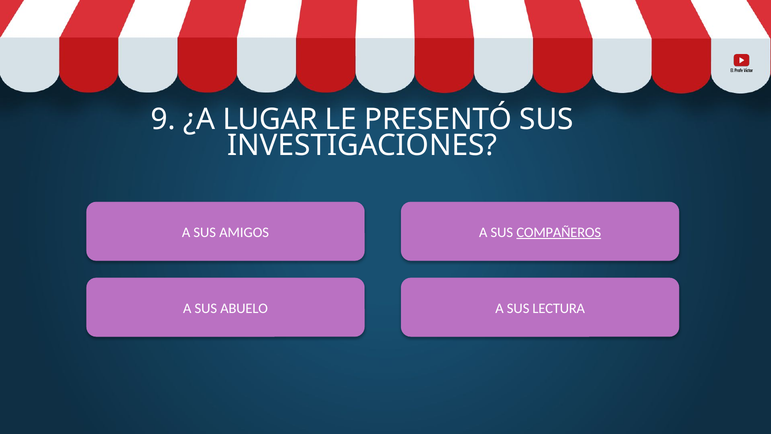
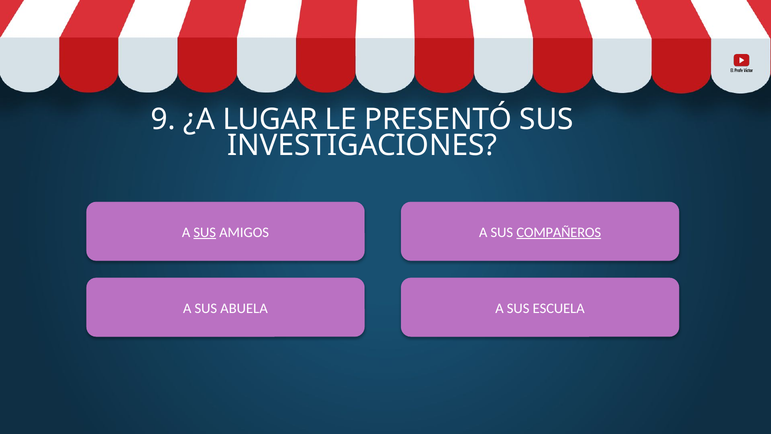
SUS underline: none -> present (205, 232)
ABUELO: ABUELO -> ABUELA (244, 308)
LECTURA: LECTURA -> ESCUELA (559, 308)
